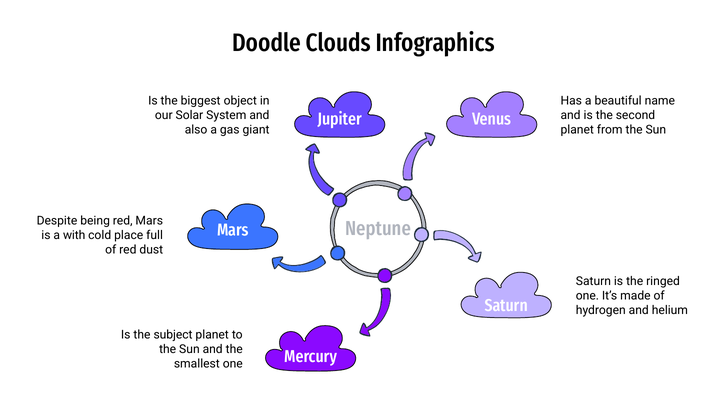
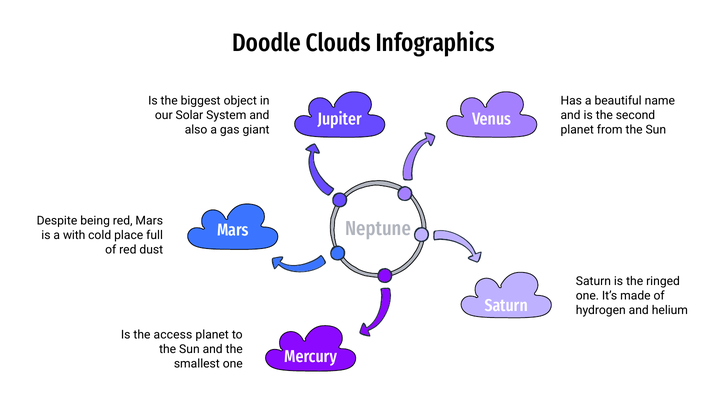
subject: subject -> access (173, 335)
